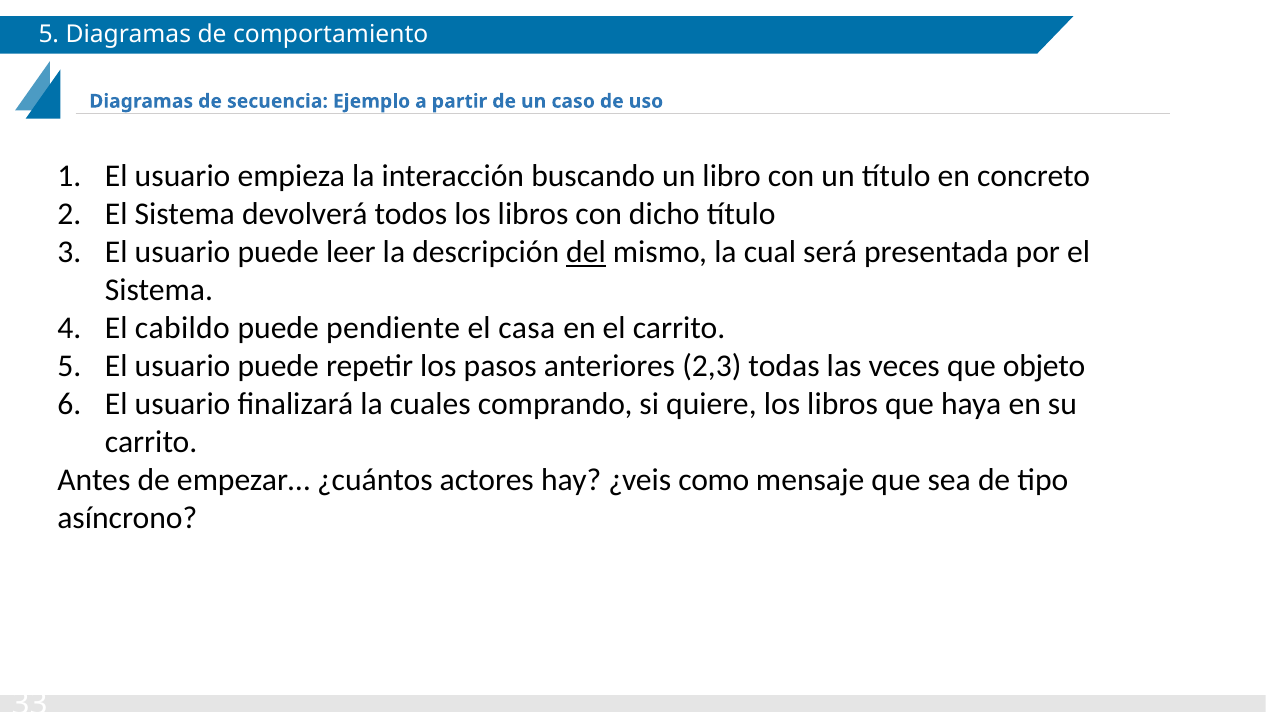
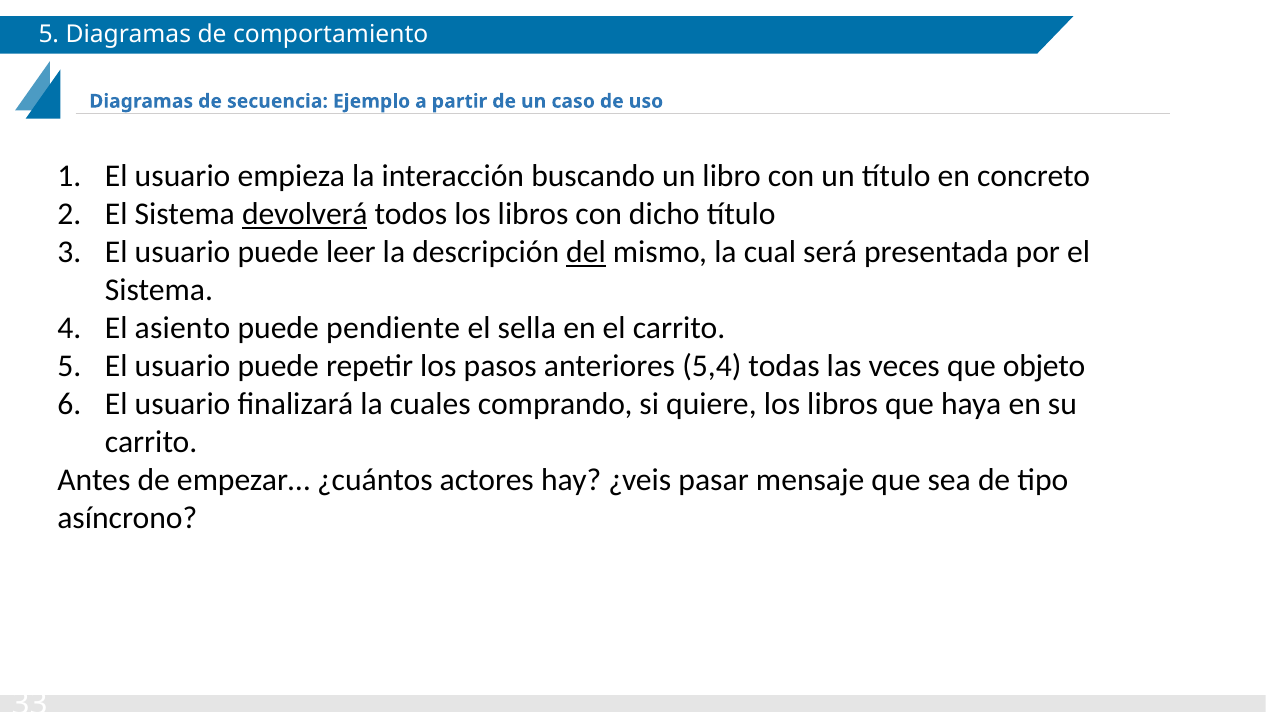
devolverá underline: none -> present (305, 214)
cabildo: cabildo -> asiento (182, 328)
casa: casa -> sella (527, 328)
2,3: 2,3 -> 5,4 (712, 366)
como: como -> pasar (714, 480)
